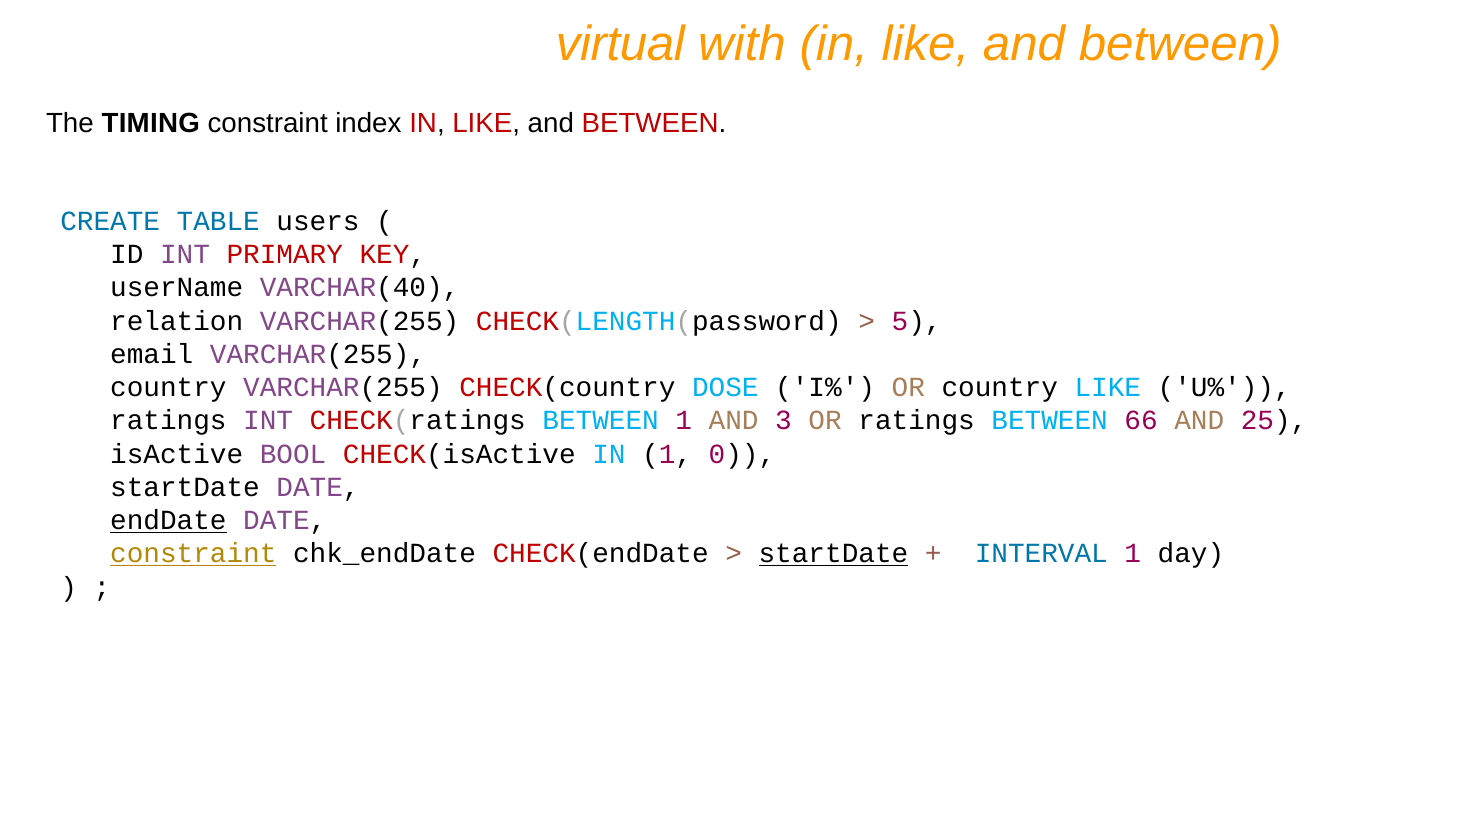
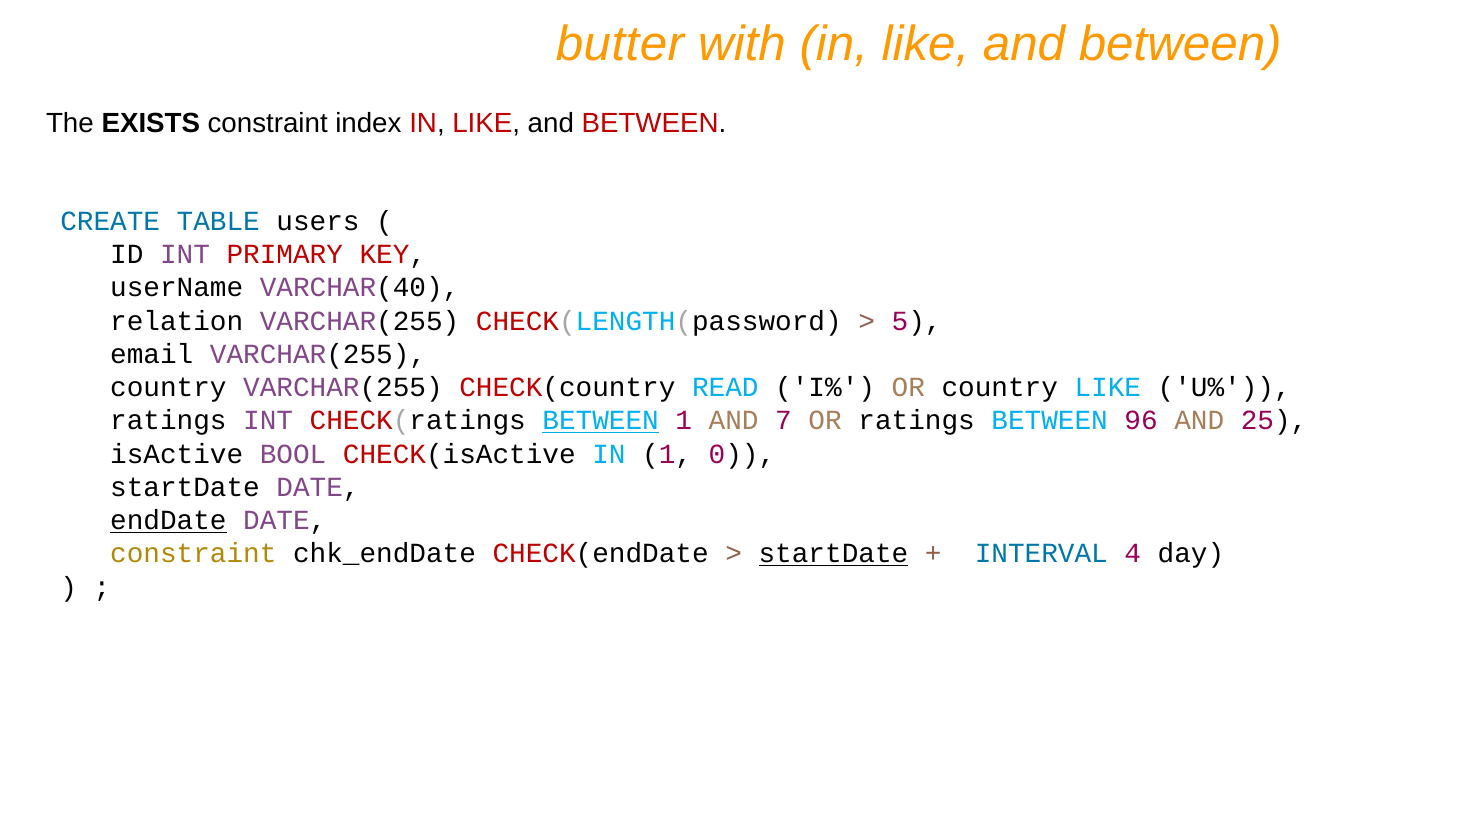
virtual: virtual -> butter (620, 44)
TIMING: TIMING -> EXISTS (151, 123)
DOSE: DOSE -> READ (725, 388)
BETWEEN underline: none -> present (601, 421)
3: 3 -> 7 (784, 421)
66: 66 -> 96 (1141, 421)
constraint underline: present -> none (193, 554)
INTERVAL 1: 1 -> 4 (1133, 554)
